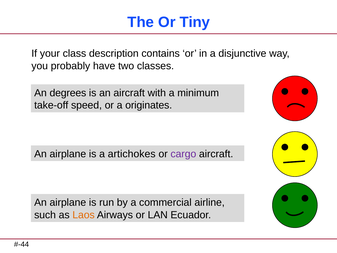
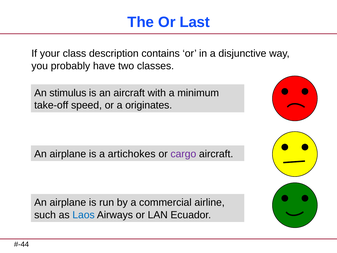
Tiny: Tiny -> Last (195, 22)
degrees: degrees -> stimulus (68, 93)
Laos colour: orange -> blue (84, 215)
